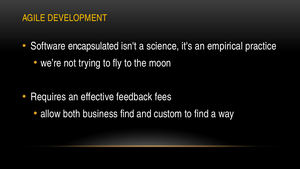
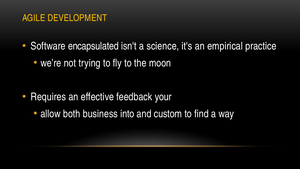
fees: fees -> your (163, 97)
business find: find -> into (127, 114)
